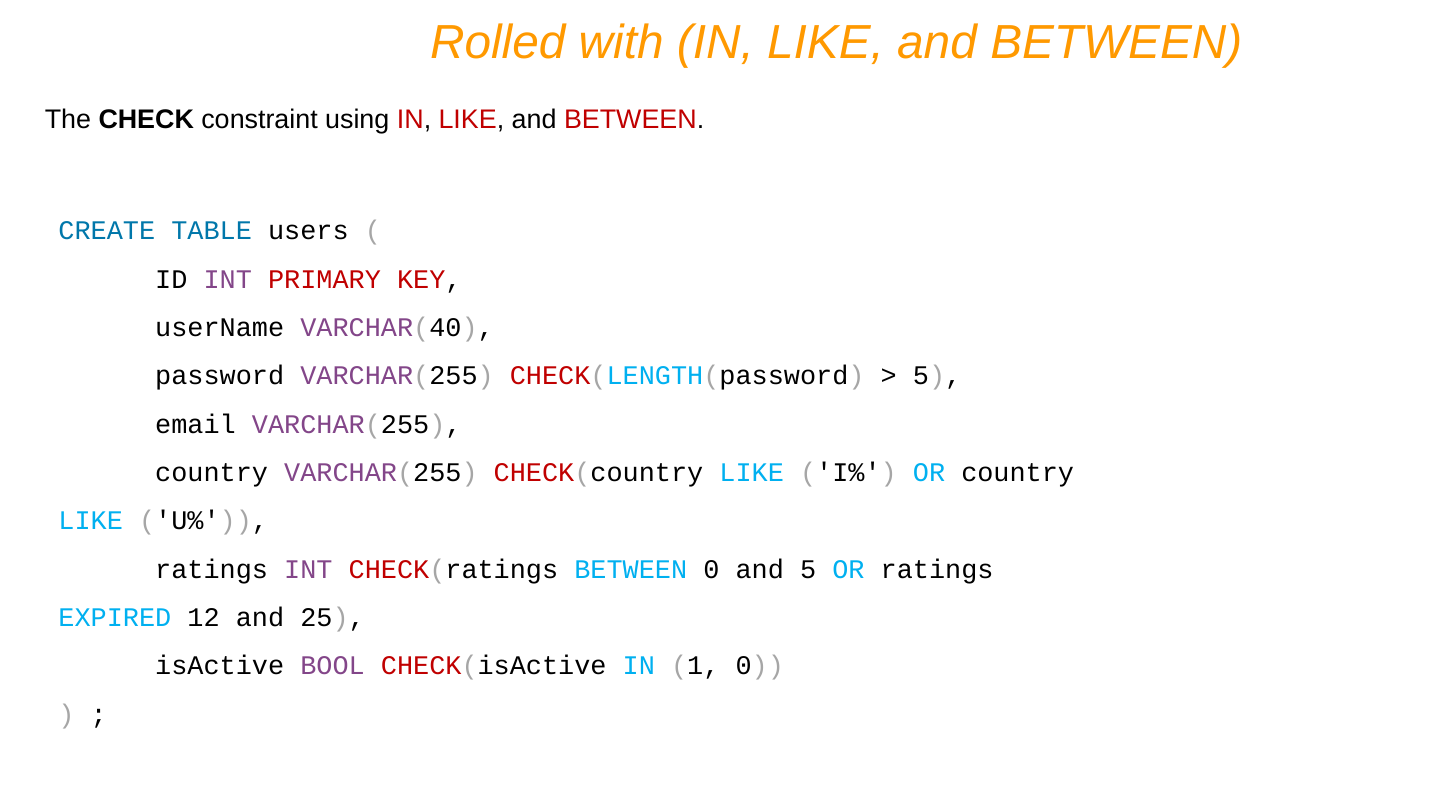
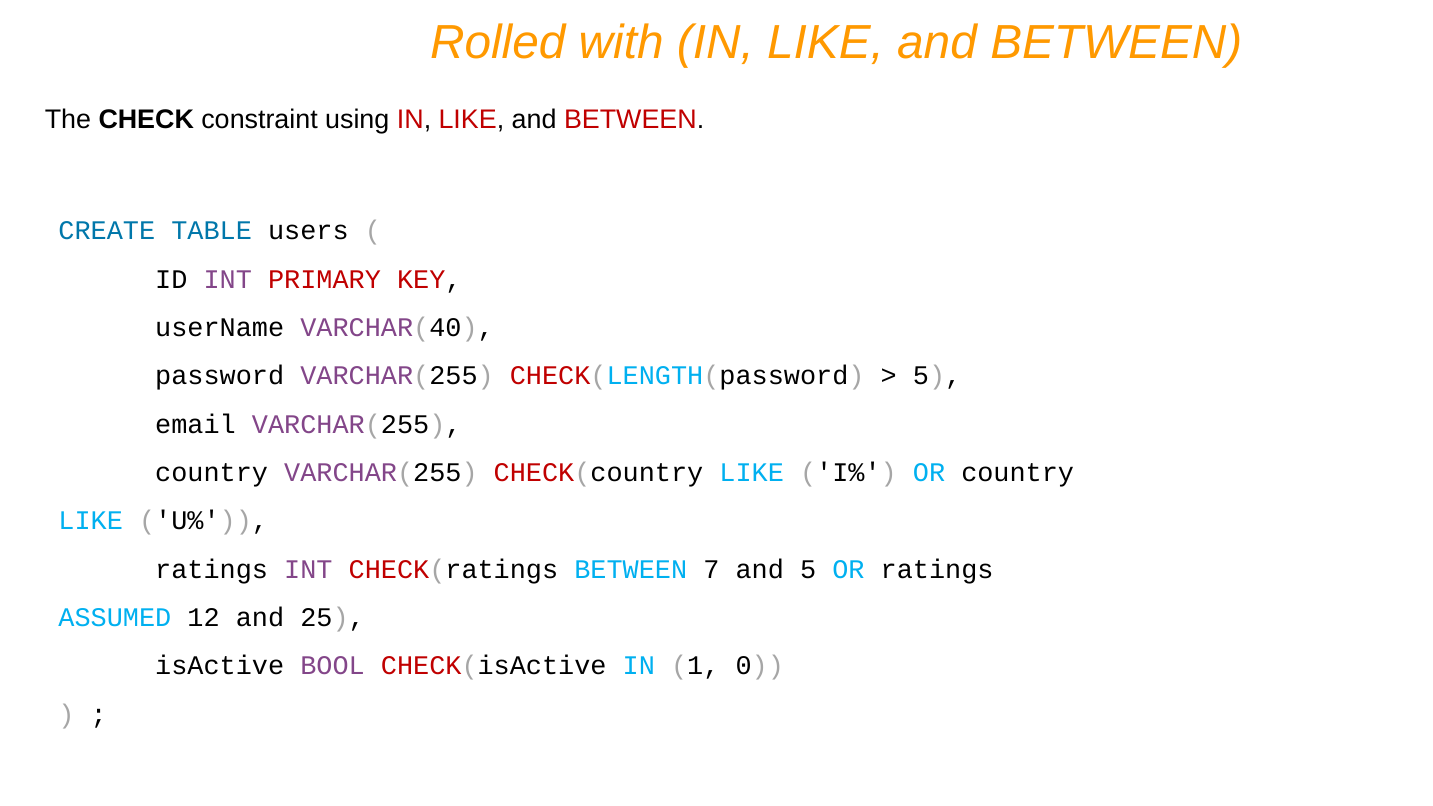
BETWEEN 0: 0 -> 7 (711, 569)
EXPIRED: EXPIRED -> ASSUMED (115, 618)
